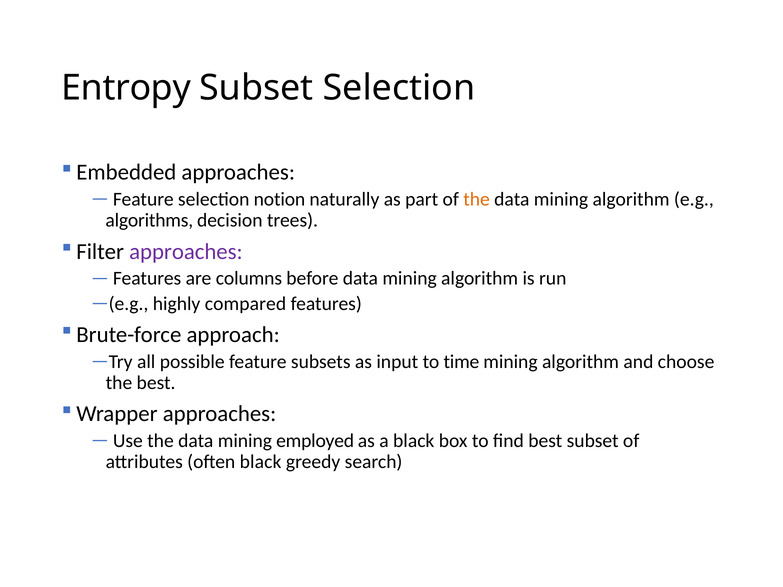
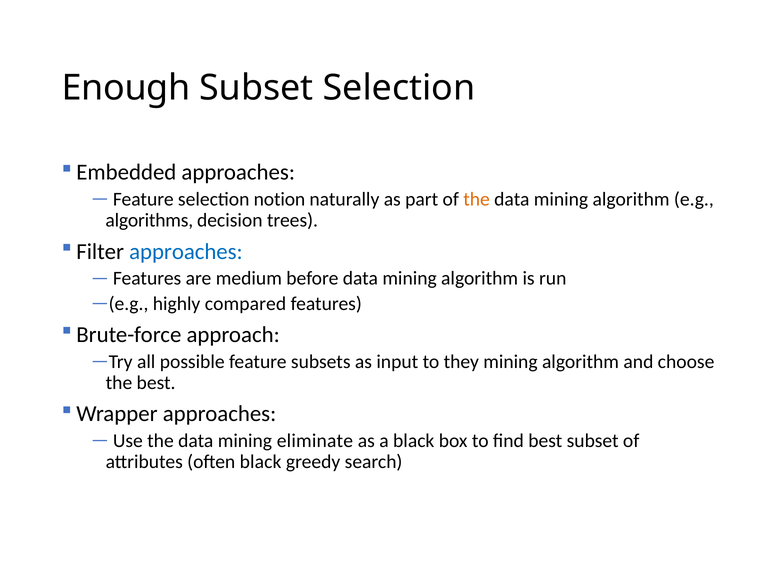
Entropy: Entropy -> Enough (126, 88)
approaches colour: purple -> blue (186, 252)
columns: columns -> medium (249, 279)
time: time -> they (461, 362)
employed: employed -> eliminate (315, 441)
